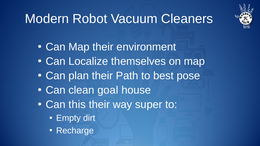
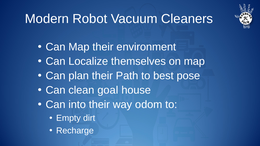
this: this -> into (77, 105)
super: super -> odom (149, 105)
